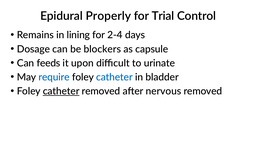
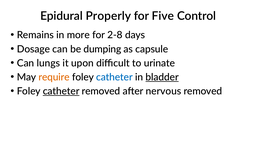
Trial: Trial -> Five (163, 16)
lining: lining -> more (78, 35)
2-4: 2-4 -> 2-8 (115, 35)
blockers: blockers -> dumping (102, 49)
feeds: feeds -> lungs (48, 63)
require colour: blue -> orange (54, 77)
bladder underline: none -> present (162, 77)
